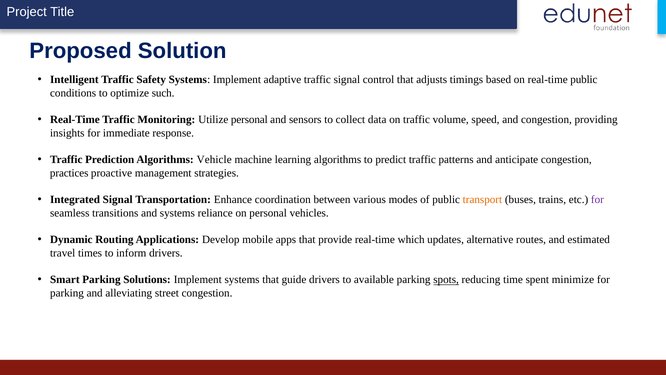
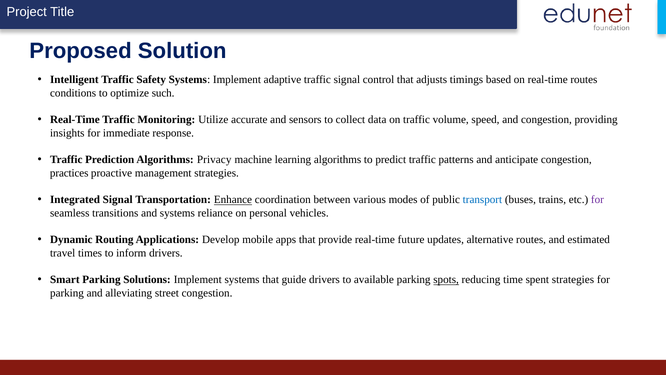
real-time public: public -> routes (584, 80)
Utilize personal: personal -> accurate (249, 120)
Vehicle: Vehicle -> Privacy (214, 160)
Enhance underline: none -> present (233, 200)
transport colour: orange -> blue (482, 200)
which: which -> future (411, 240)
spent minimize: minimize -> strategies (573, 280)
